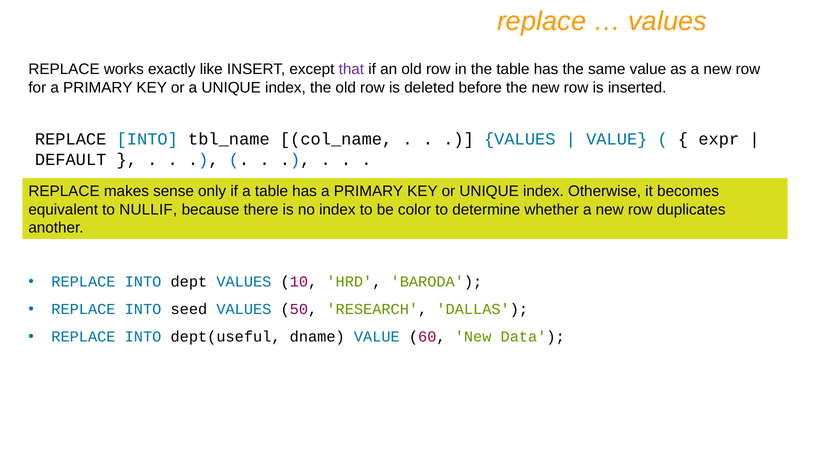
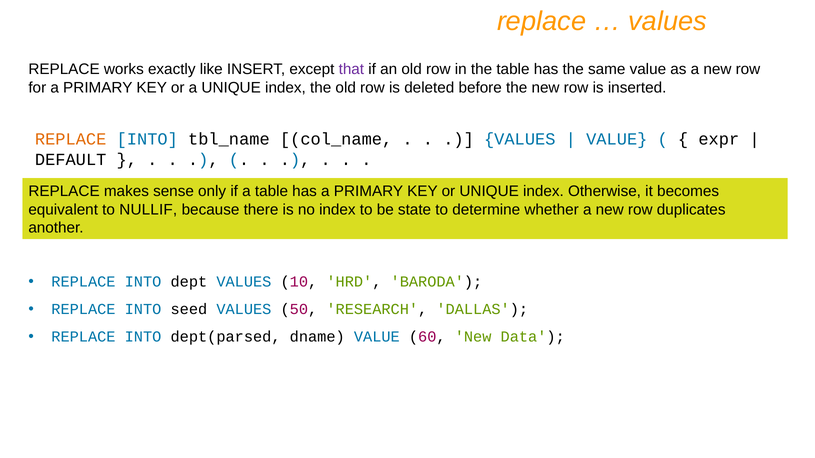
REPLACE colour: black -> orange (71, 139)
color: color -> state (415, 210)
dept(useful: dept(useful -> dept(parsed (226, 337)
